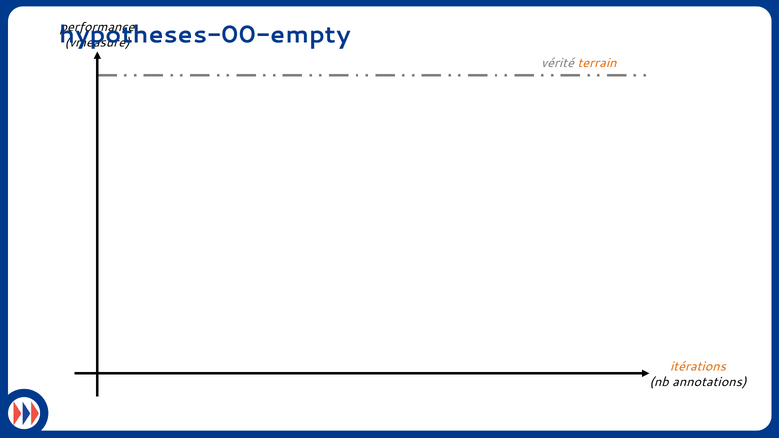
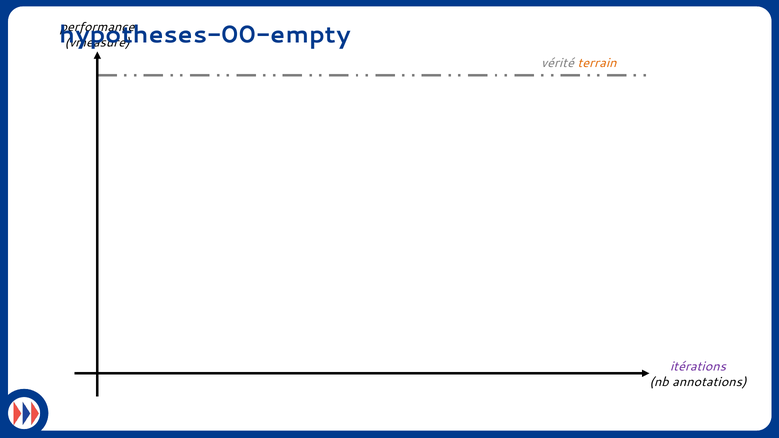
itérations colour: orange -> purple (698, 366)
